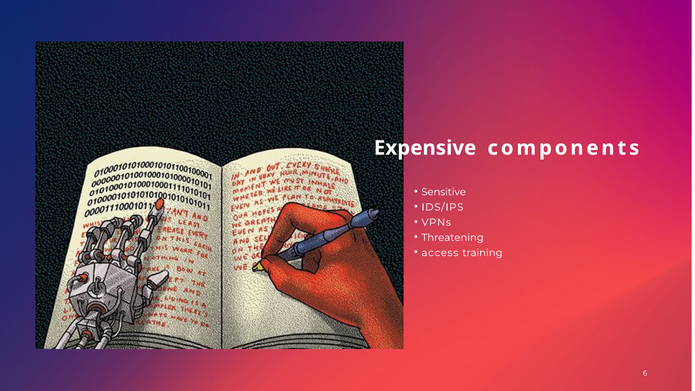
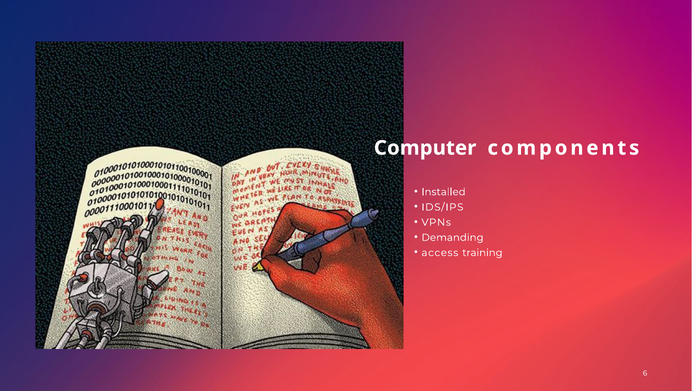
Expensive: Expensive -> Computer (425, 148)
Sensitive: Sensitive -> Installed (444, 192)
Threatening: Threatening -> Demanding (453, 237)
